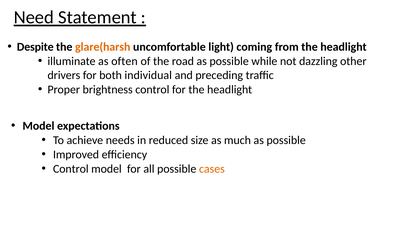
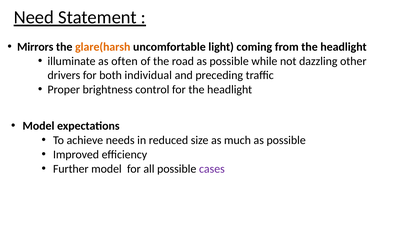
Despite: Despite -> Mirrors (35, 47)
Control: Control -> Further (71, 168)
cases colour: orange -> purple (212, 168)
